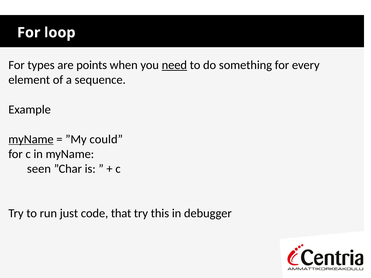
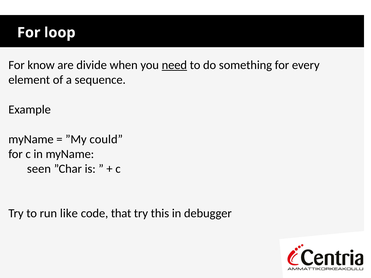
types: types -> know (41, 65)
points: points -> divide (92, 65)
myName underline: present -> none (31, 139)
just: just -> like (69, 214)
